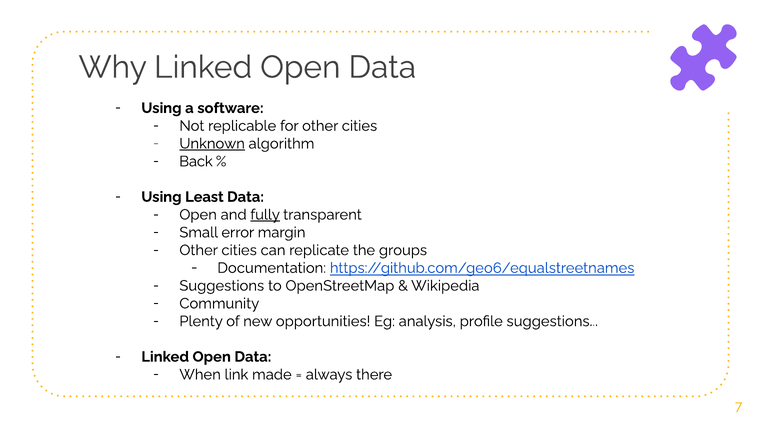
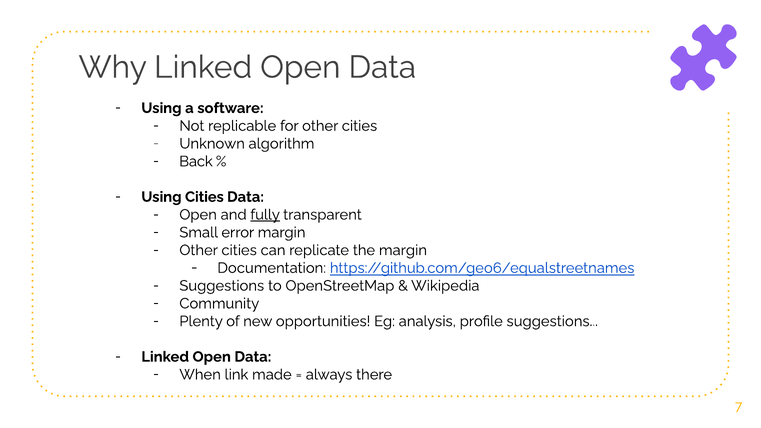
Unknown underline: present -> none (212, 144)
Using Least: Least -> Cities (204, 197)
the groups: groups -> margin (403, 250)
